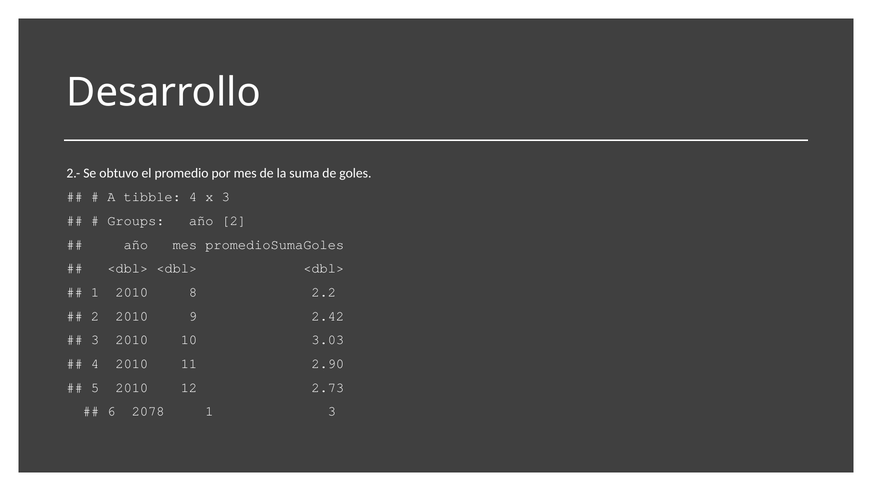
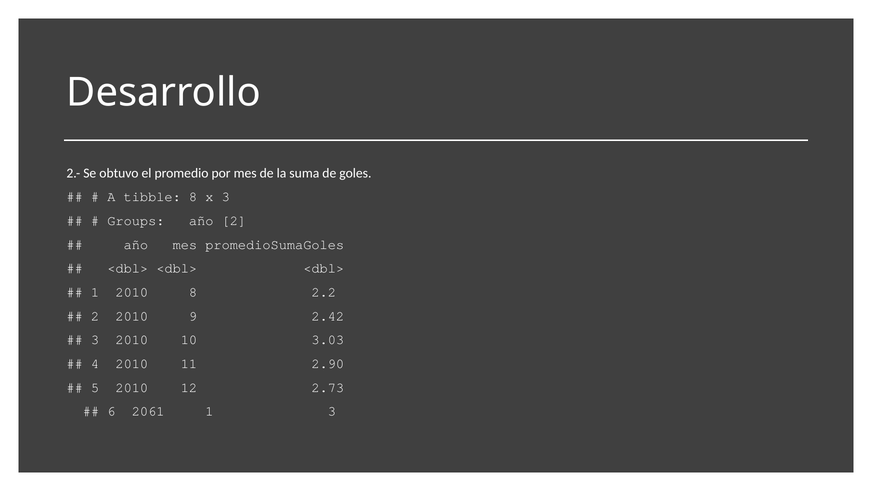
tibble 4: 4 -> 8 (193, 197)
2078: 2078 -> 2061 (148, 411)
